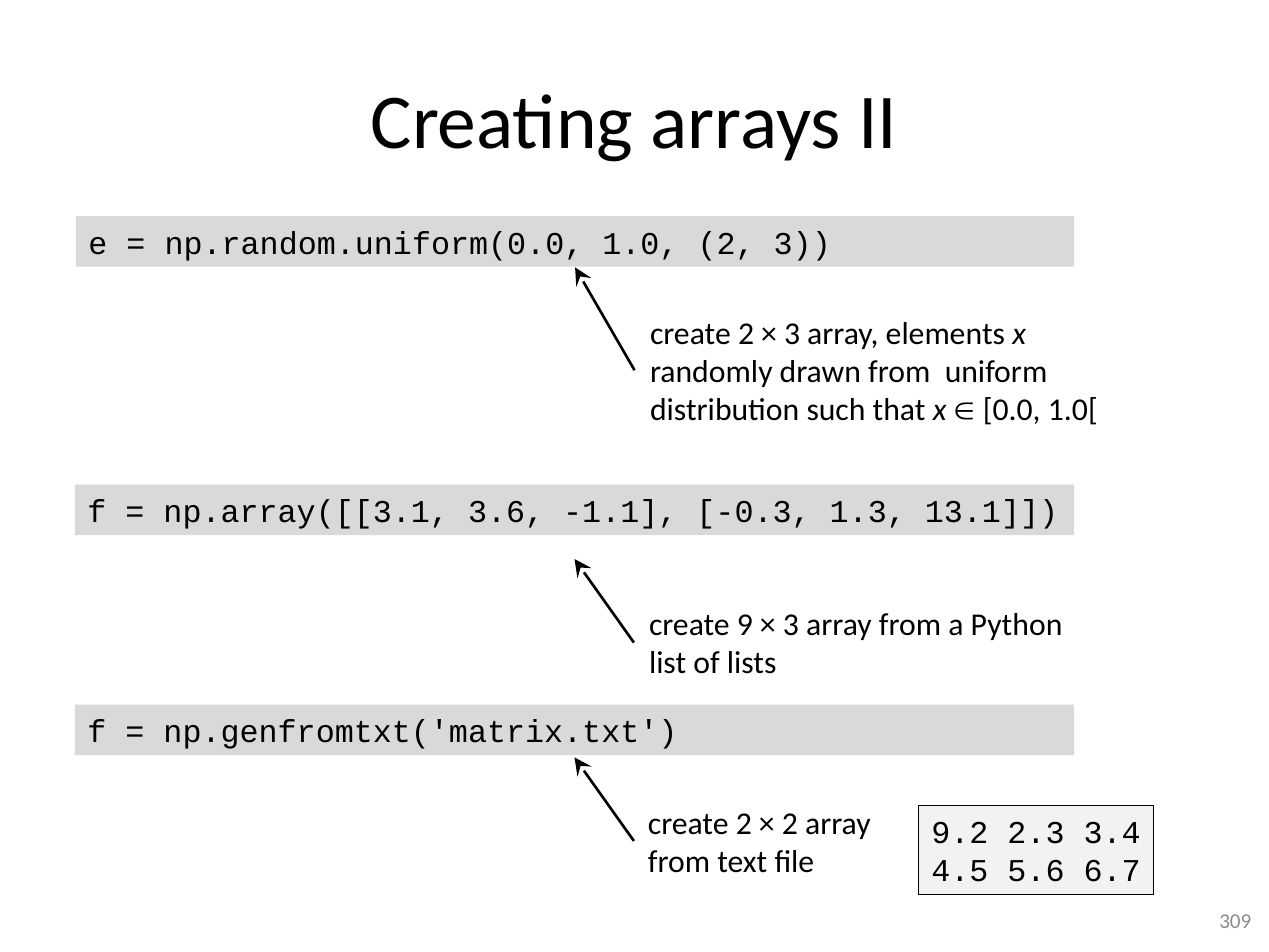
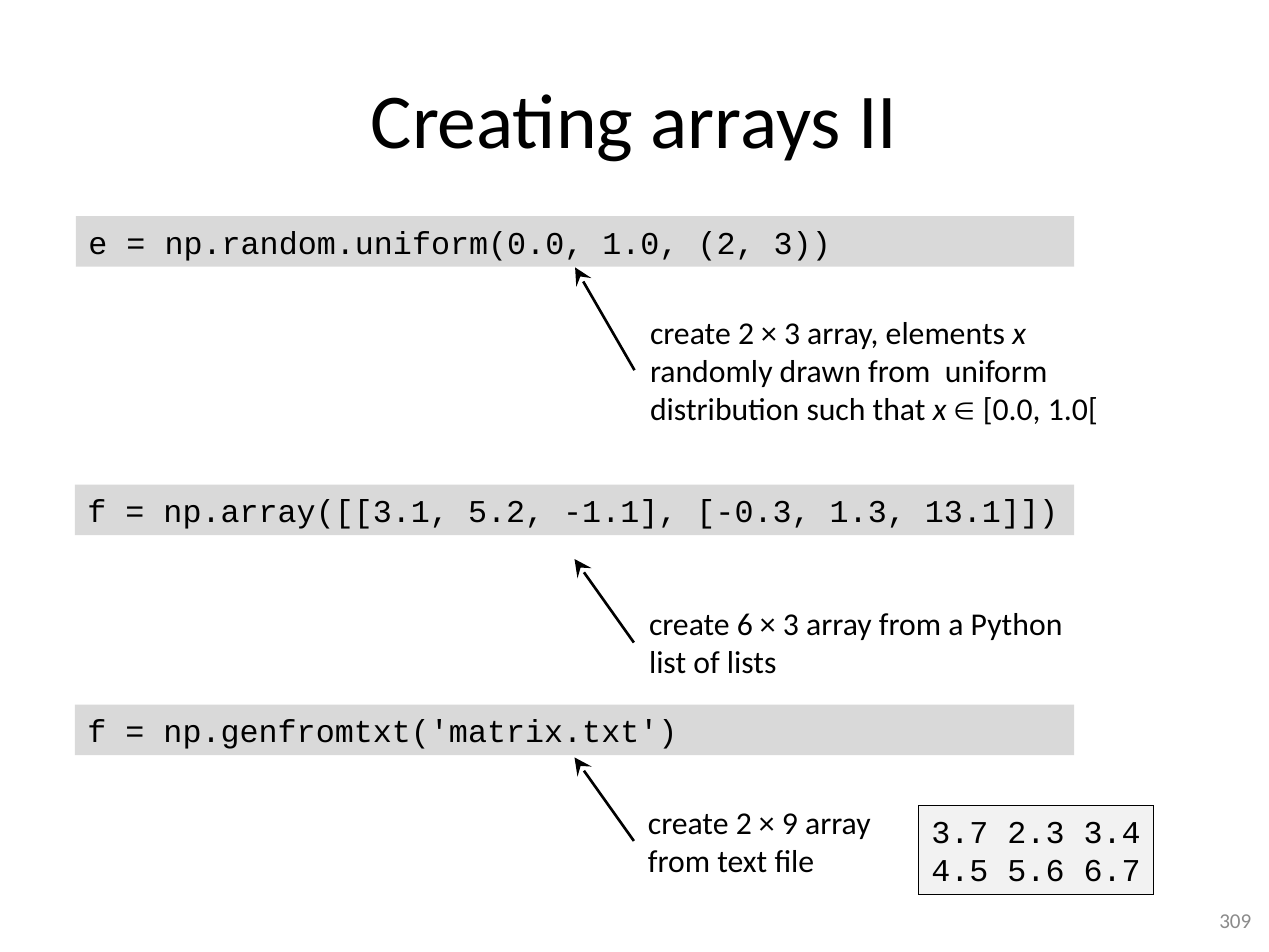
3.6: 3.6 -> 5.2 (506, 512)
9: 9 -> 6 (745, 625)
2: 2 -> 9 (790, 823)
9.2: 9.2 -> 3.7 (960, 833)
